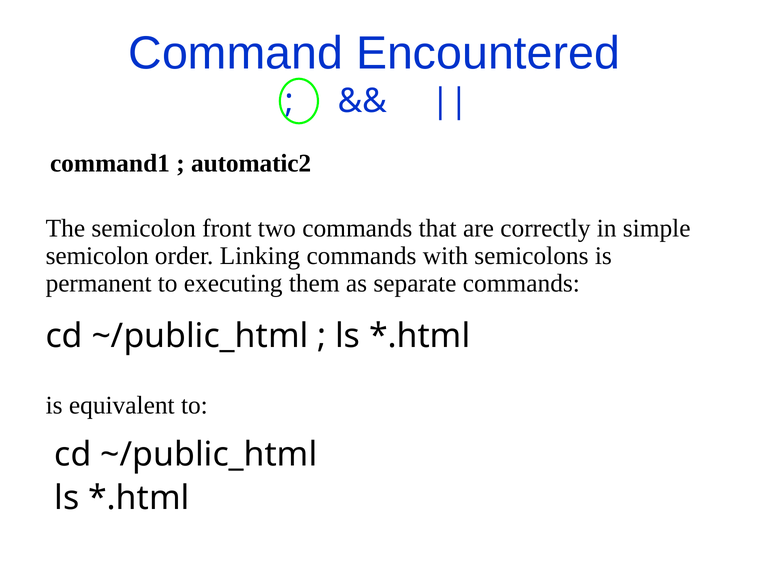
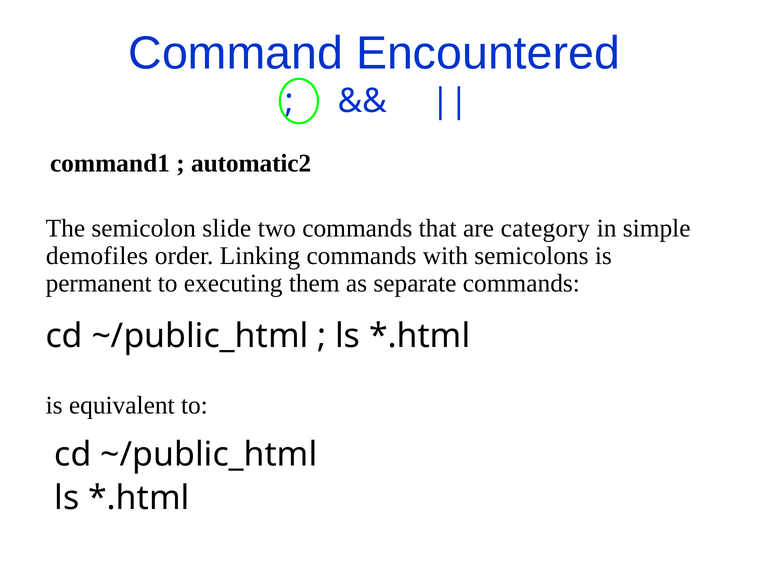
front: front -> slide (227, 228)
correctly: correctly -> category (545, 228)
semicolon: semicolon -> demofiles (97, 256)
